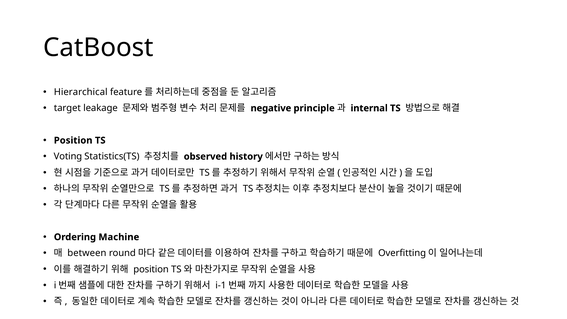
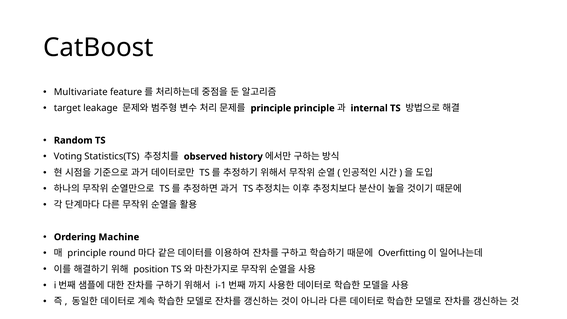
Hierarchical: Hierarchical -> Multivariate (81, 92)
negative: negative -> principle (271, 108)
Position: Position -> Random (73, 140)
between: between -> principle (87, 253)
